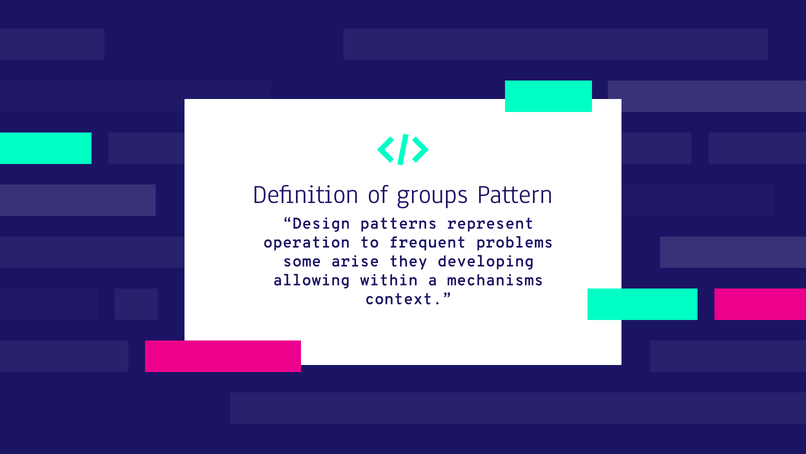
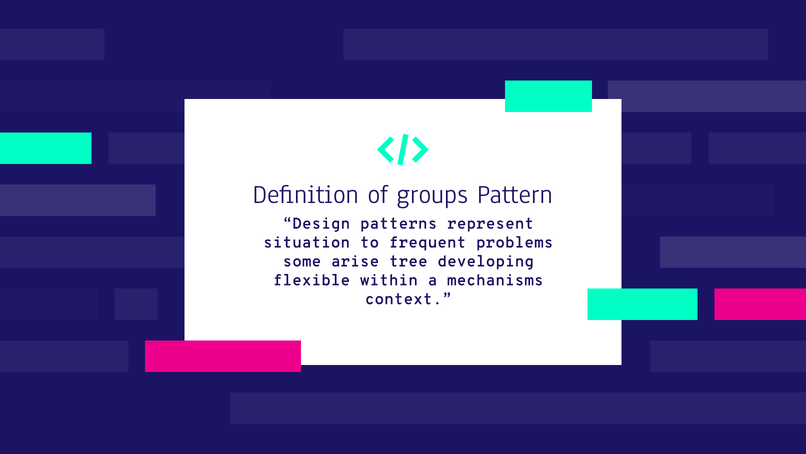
operation: operation -> situation (307, 242)
they: they -> tree (408, 261)
allowing: allowing -> flexible (312, 280)
